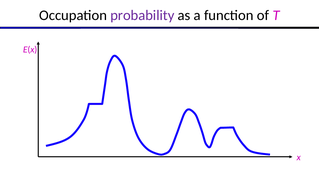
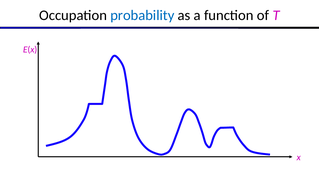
probability colour: purple -> blue (142, 15)
